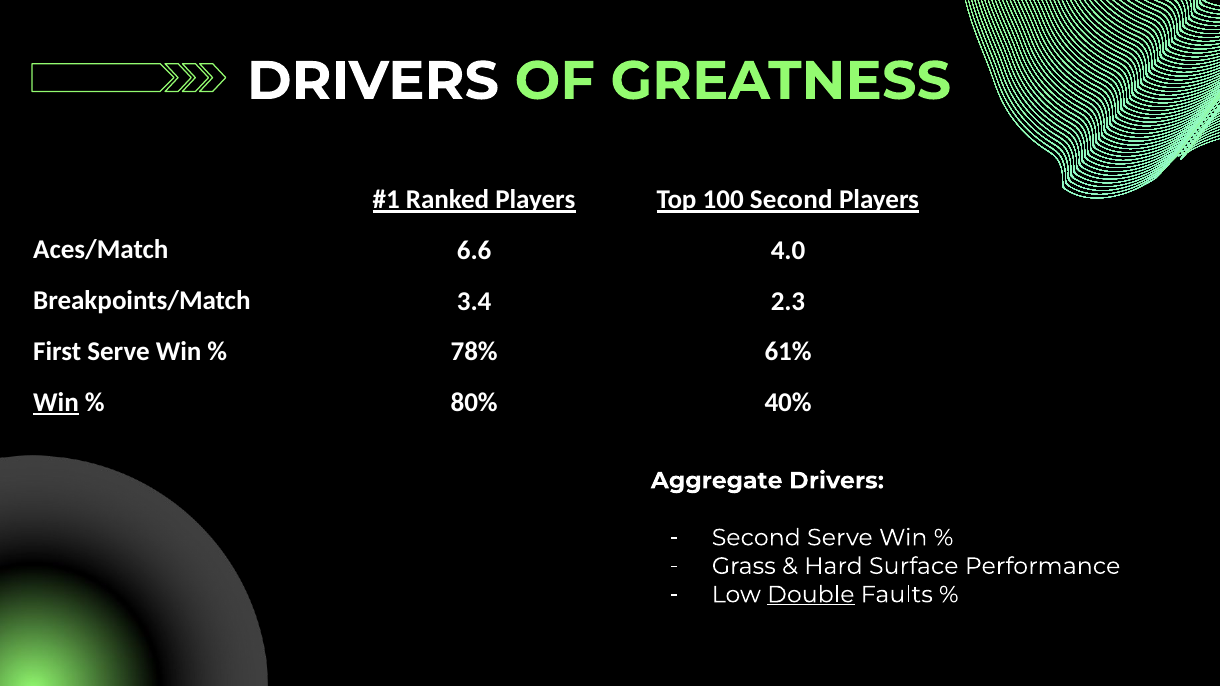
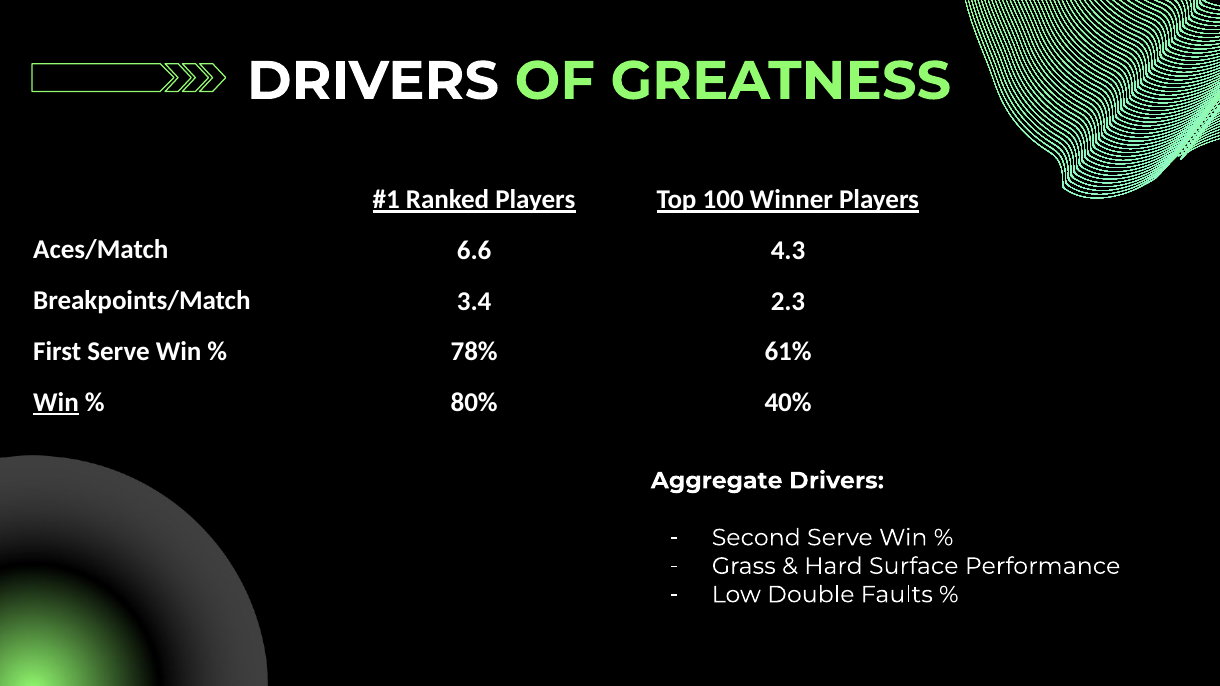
100 Second: Second -> Winner (791, 200)
4.0: 4.0 -> 4.3 (788, 251)
Double underline: present -> none (811, 595)
